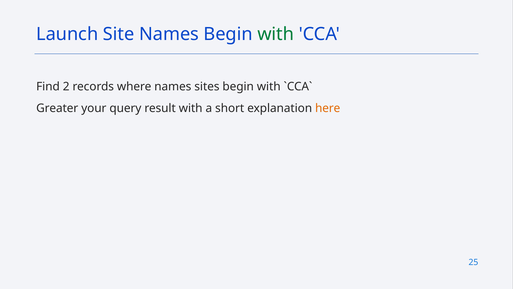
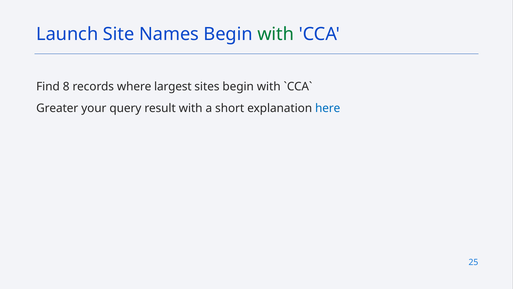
2: 2 -> 8 (66, 87)
where names: names -> largest (173, 87)
here colour: orange -> blue (328, 108)
